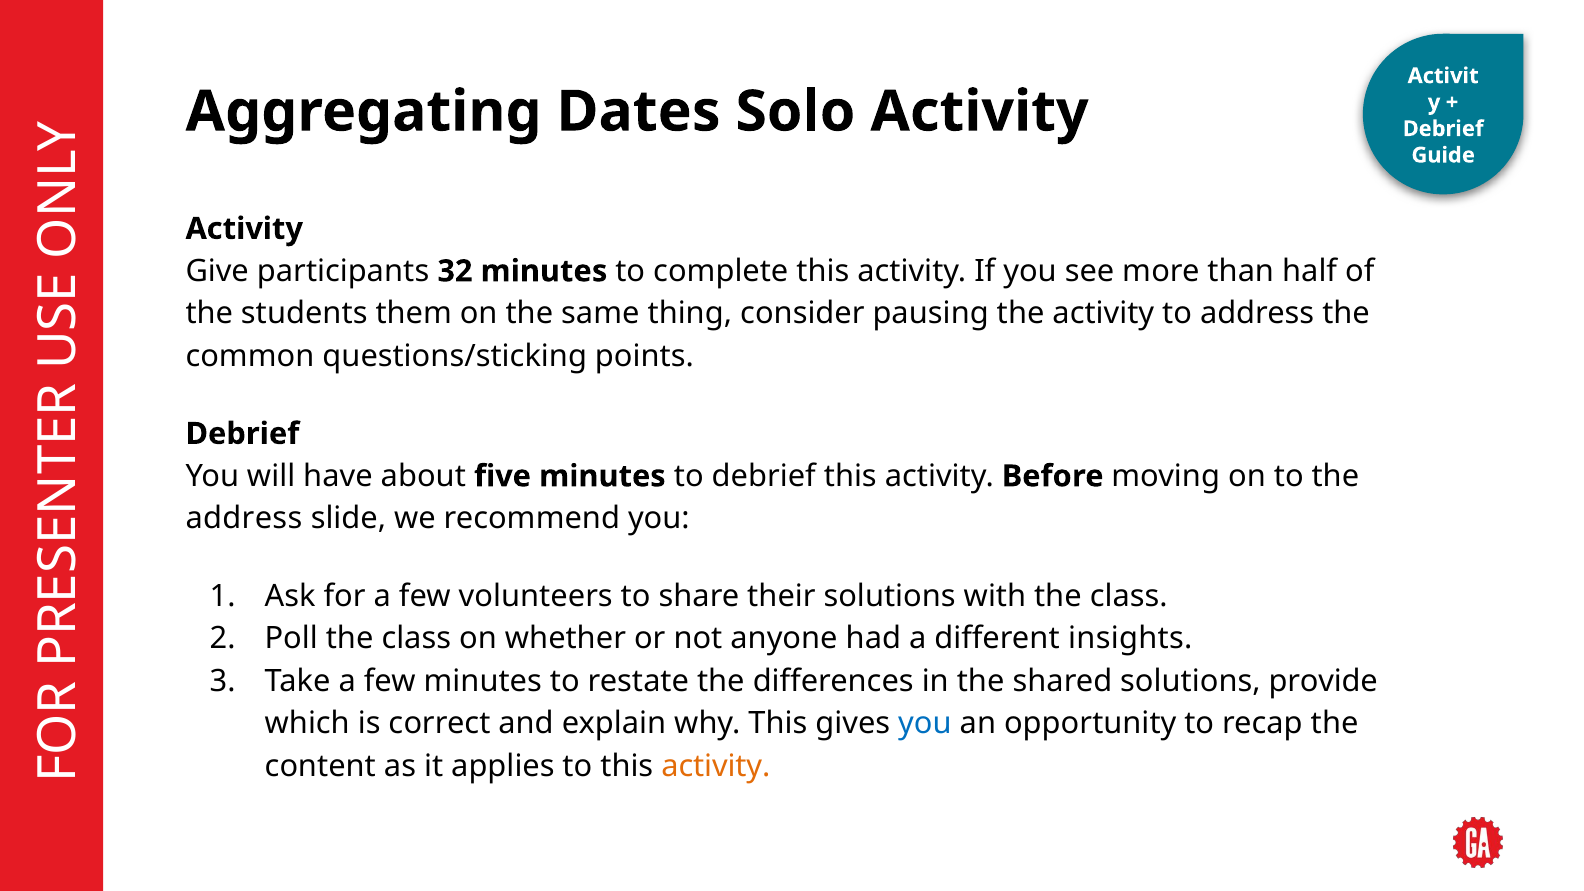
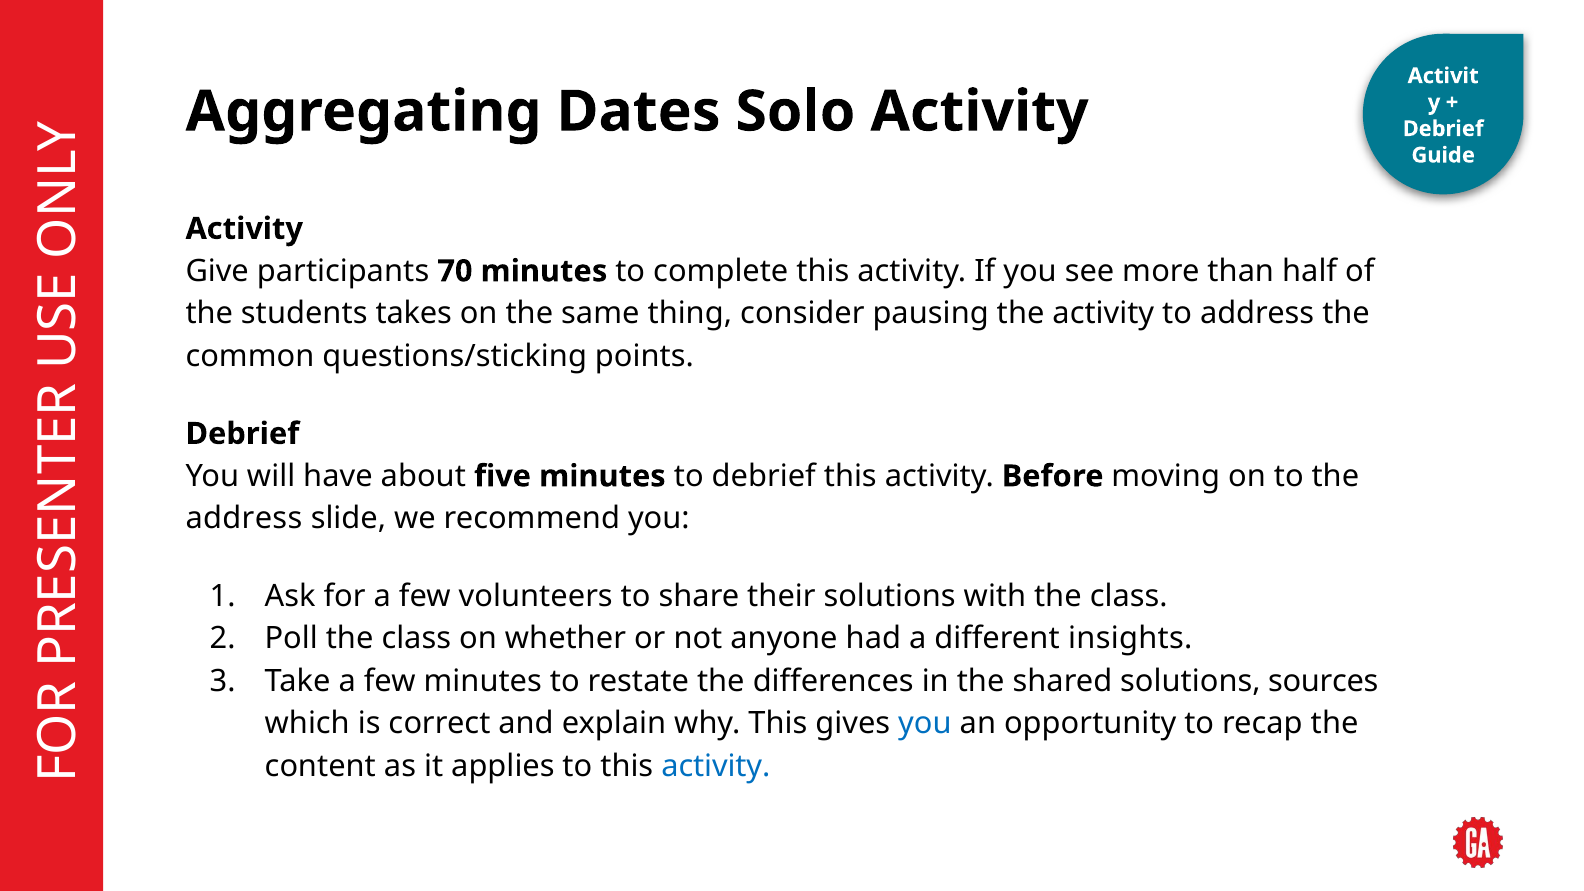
32: 32 -> 70 (455, 271)
them: them -> takes (414, 314)
provide: provide -> sources (1323, 681)
activity colour: orange -> blue (716, 766)
